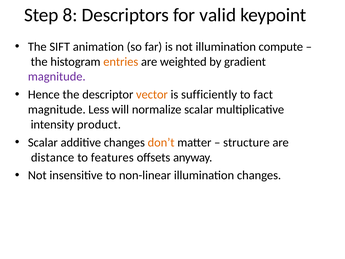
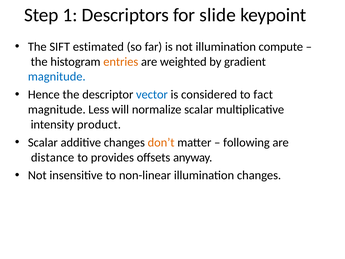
8: 8 -> 1 (70, 15)
valid: valid -> slide (218, 15)
animation: animation -> estimated (98, 47)
magnitude colour: purple -> blue (57, 77)
vector colour: orange -> blue (152, 94)
sufficiently: sufficiently -> considered (209, 94)
structure: structure -> following (246, 142)
features: features -> provides (112, 157)
